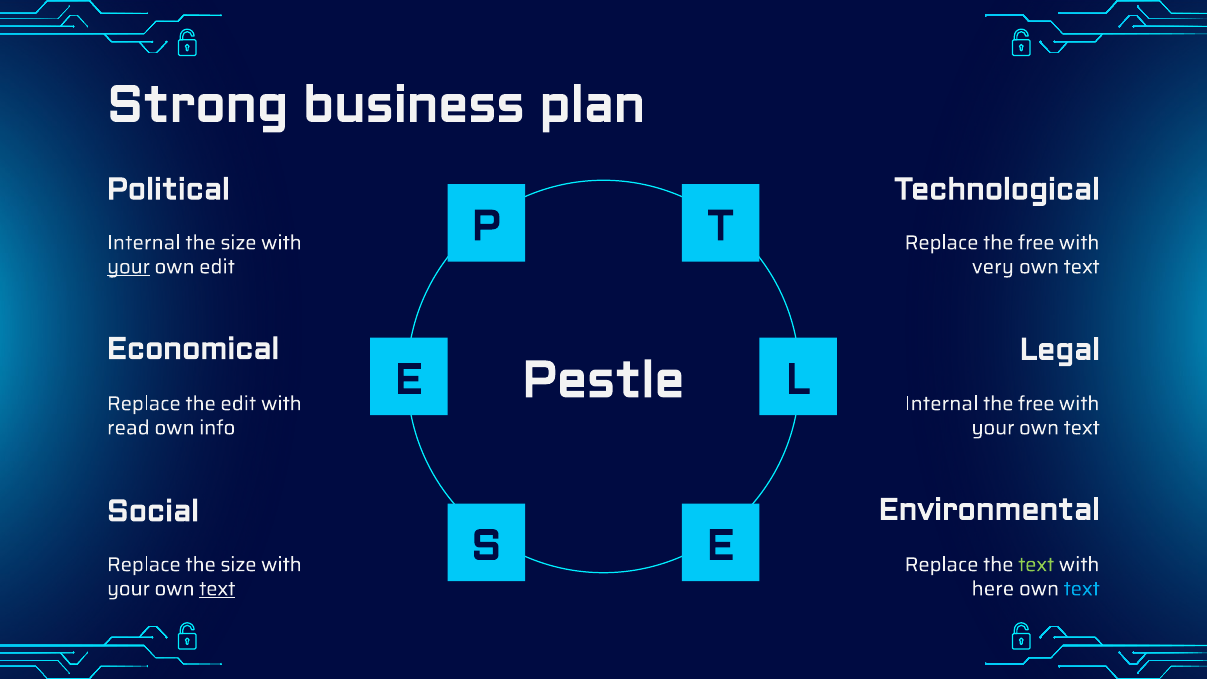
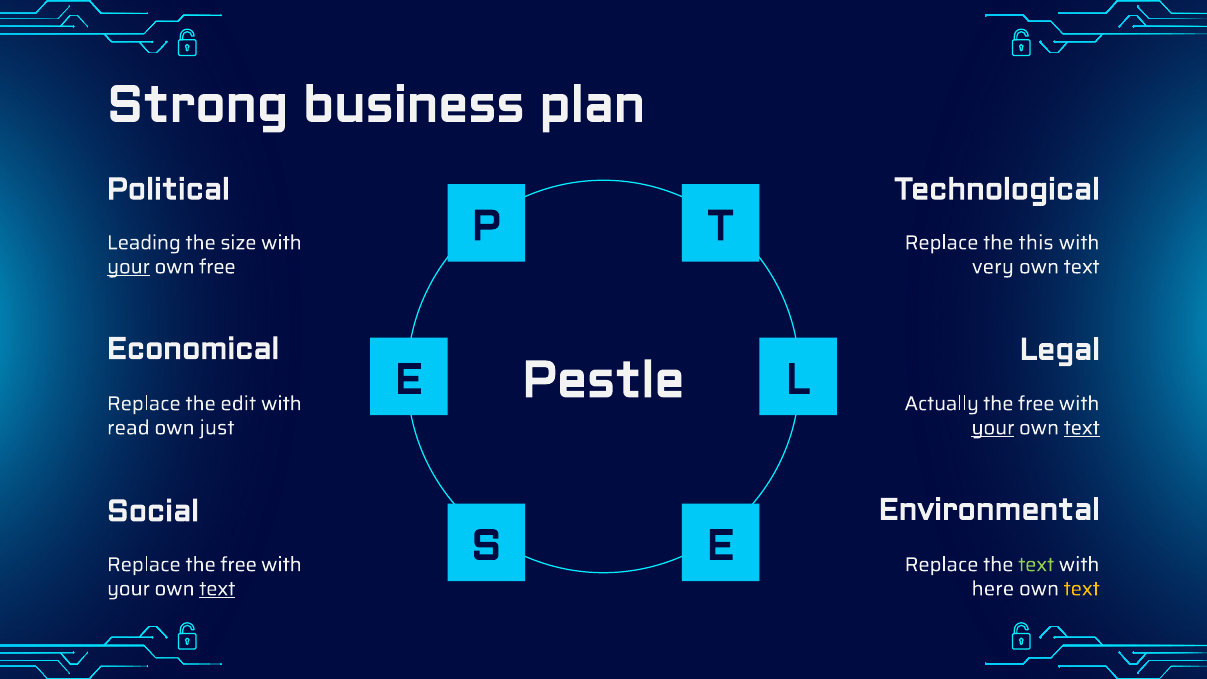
Internal: Internal -> Leading (144, 243)
Replace the free: free -> this (1036, 243)
own edit: edit -> free (217, 267)
Internal: Internal -> Actually (942, 404)
info: info -> just (217, 428)
your underline: none -> present (993, 428)
text underline: none -> present (1082, 428)
Replace the size: size -> free (238, 565)
text colour: light blue -> yellow (1082, 589)
